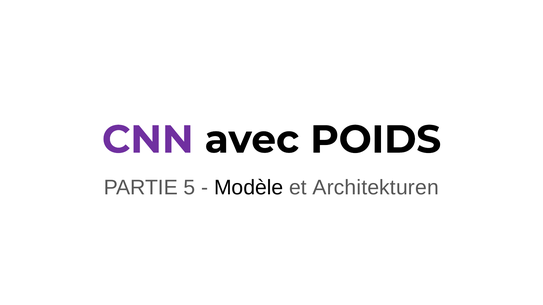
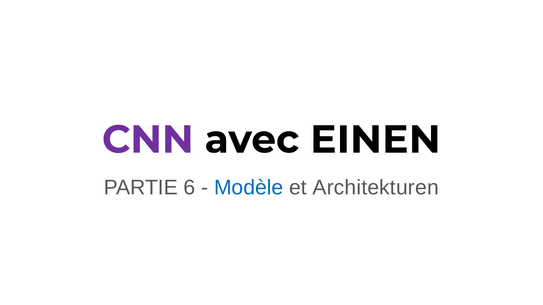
POIDS: POIDS -> EINEN (375, 140)
5: 5 -> 6 (190, 188)
Modèle colour: black -> blue (249, 188)
